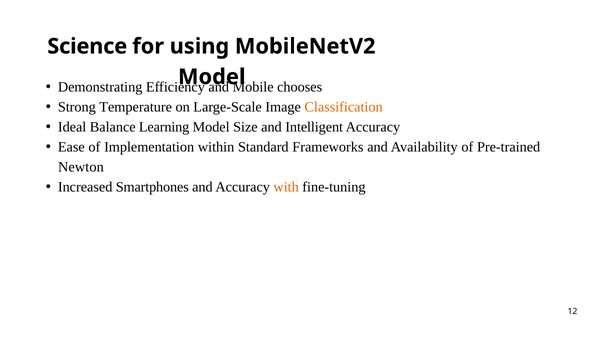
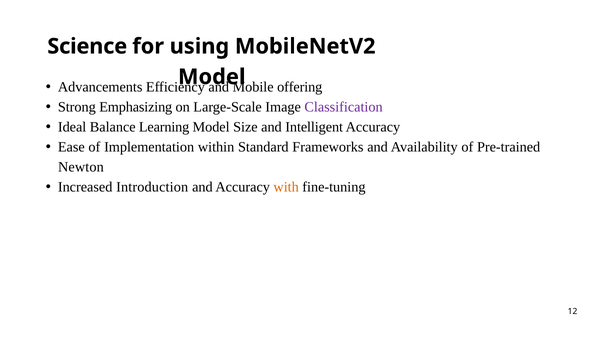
Demonstrating: Demonstrating -> Advancements (100, 87)
chooses: chooses -> offering (300, 87)
Temperature: Temperature -> Emphasizing (136, 107)
Classification colour: orange -> purple (344, 107)
Smartphones: Smartphones -> Introduction (152, 187)
